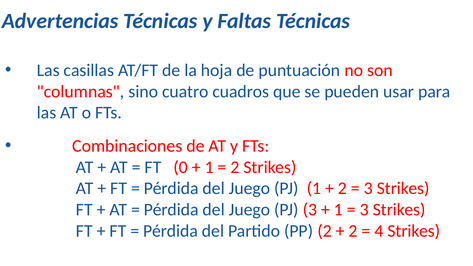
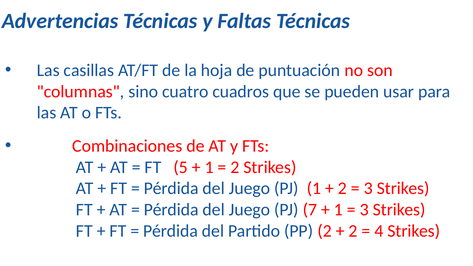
0: 0 -> 5 (181, 167)
PJ 3: 3 -> 7 (310, 210)
